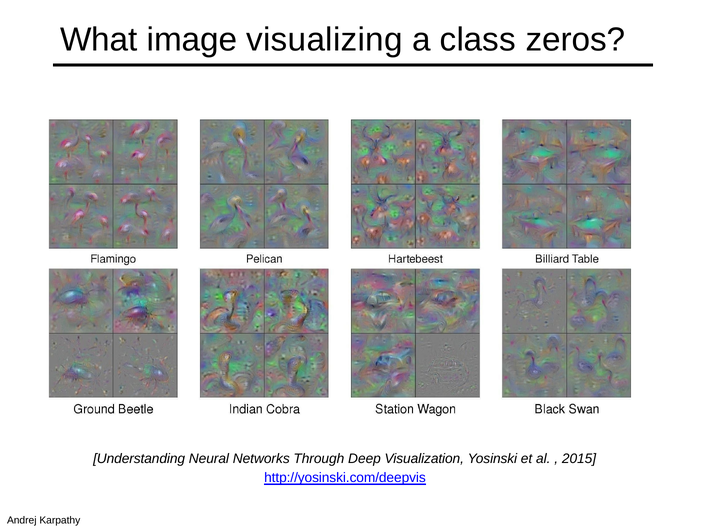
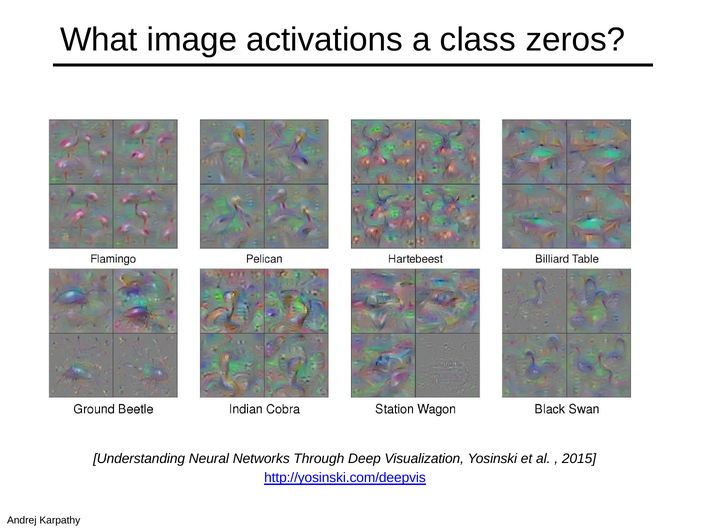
visualizing: visualizing -> activations (325, 40)
